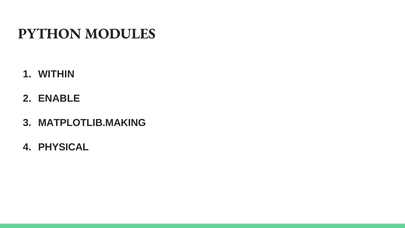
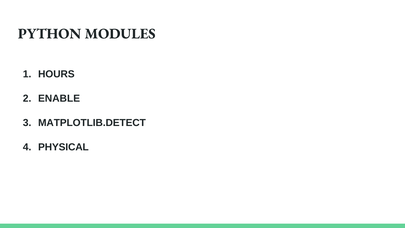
WITHIN: WITHIN -> HOURS (56, 74)
MATPLOTLIB.MAKING: MATPLOTLIB.MAKING -> MATPLOTLIB.DETECT (92, 123)
